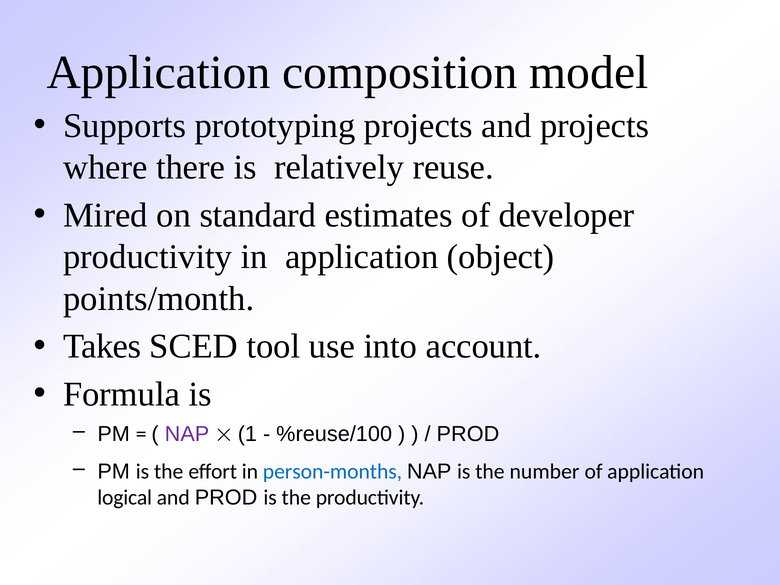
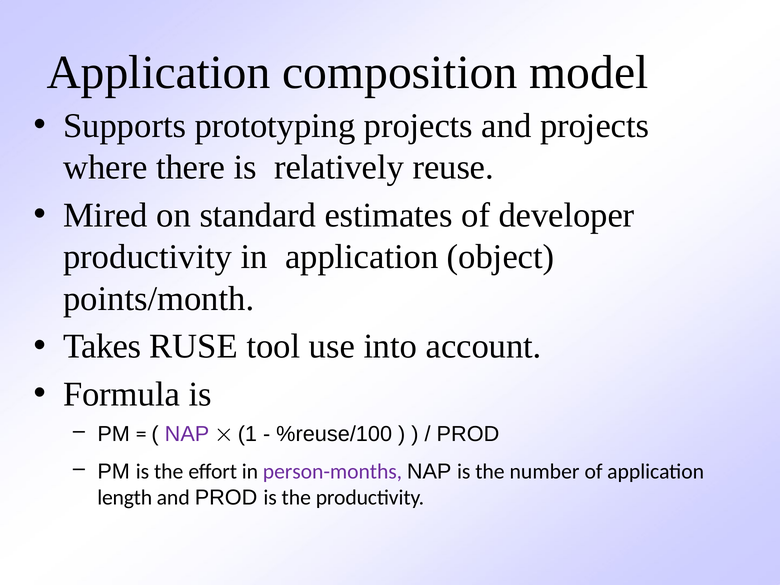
SCED: SCED -> RUSE (194, 346)
person-months colour: blue -> purple (332, 472)
logical: logical -> length (125, 498)
